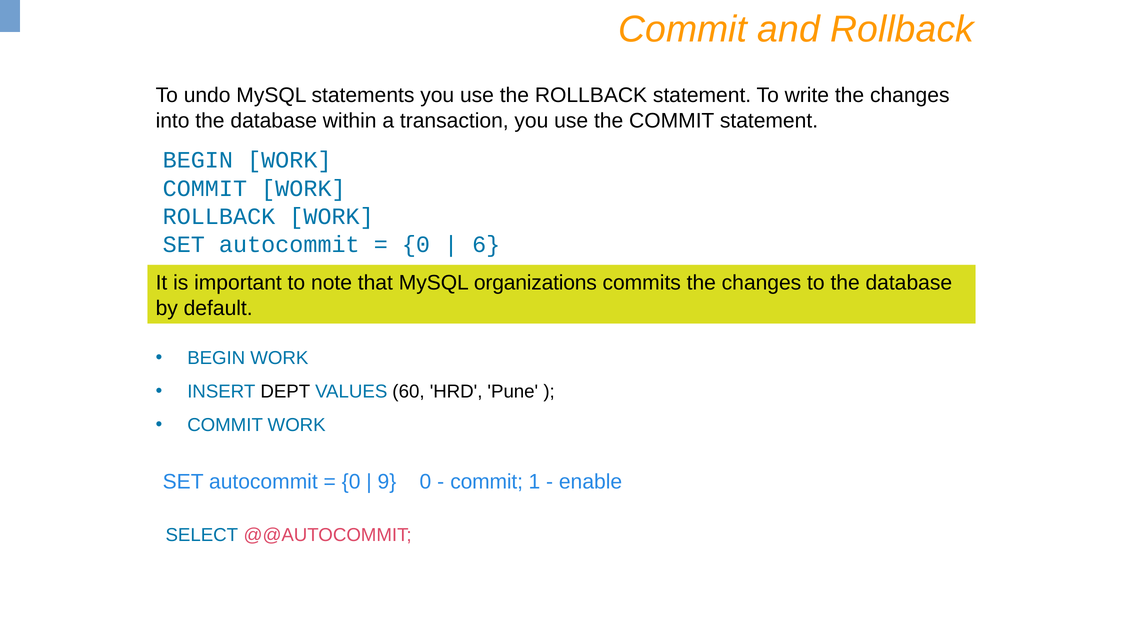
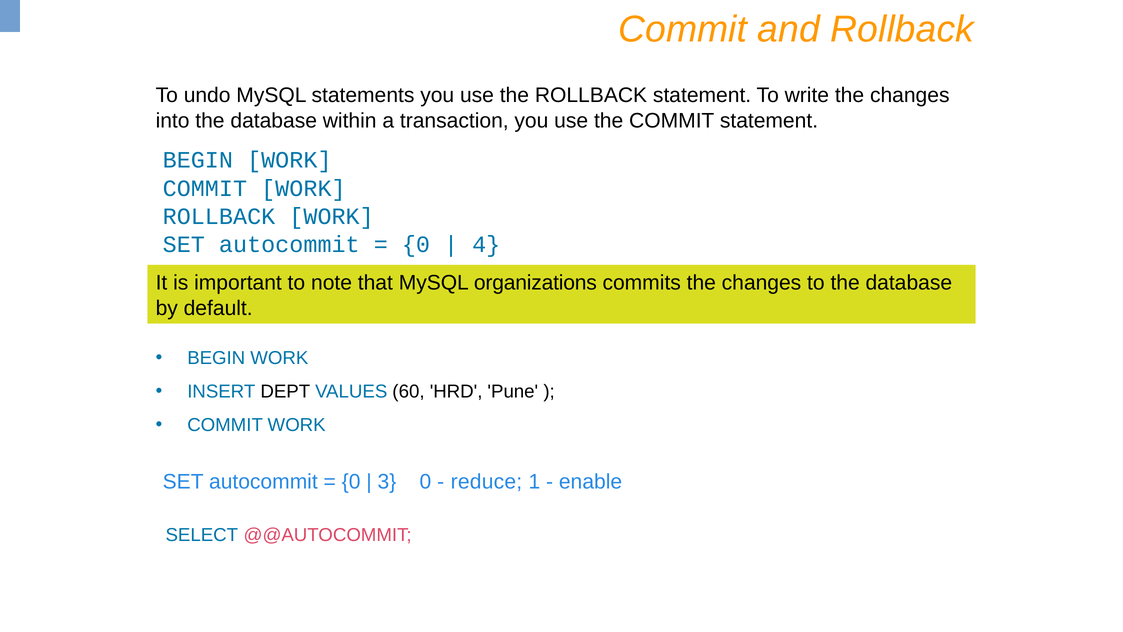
6: 6 -> 4 (486, 244)
9: 9 -> 3 (387, 481)
commit: commit -> reduce (486, 481)
